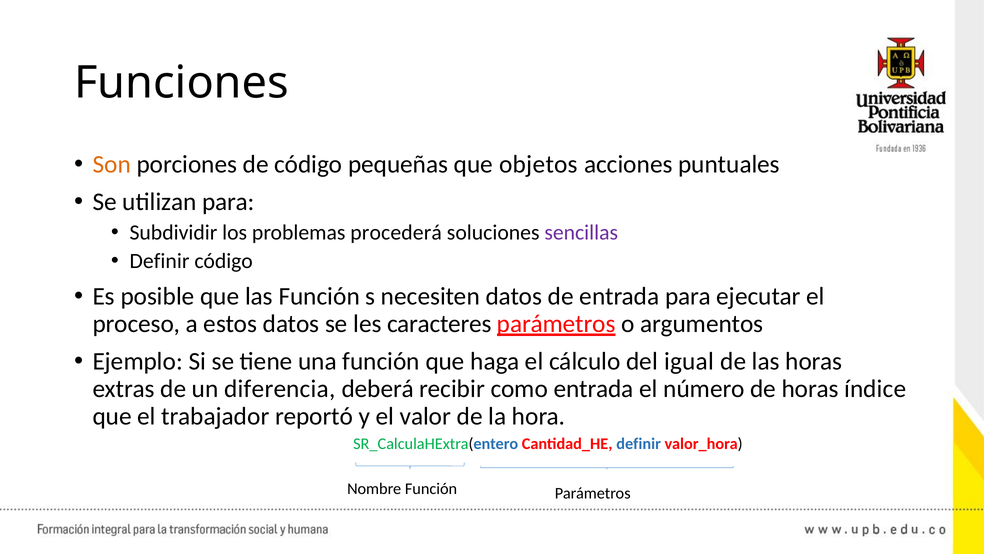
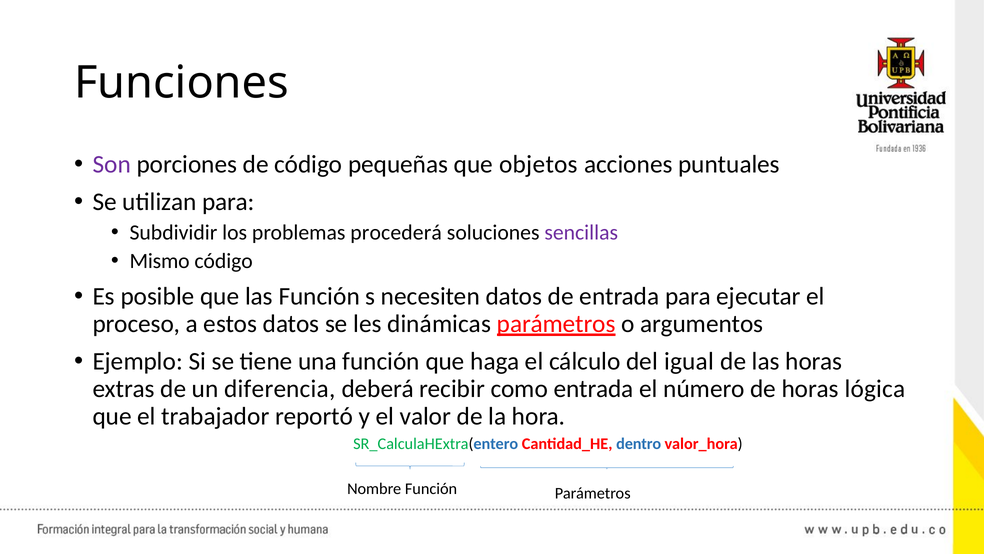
Son colour: orange -> purple (112, 164)
Definir: Definir -> Mismo (160, 261)
caracteres: caracteres -> dinámicas (439, 324)
índice: índice -> lógica (875, 388)
Cantidad_HE definir: definir -> dentro (639, 443)
